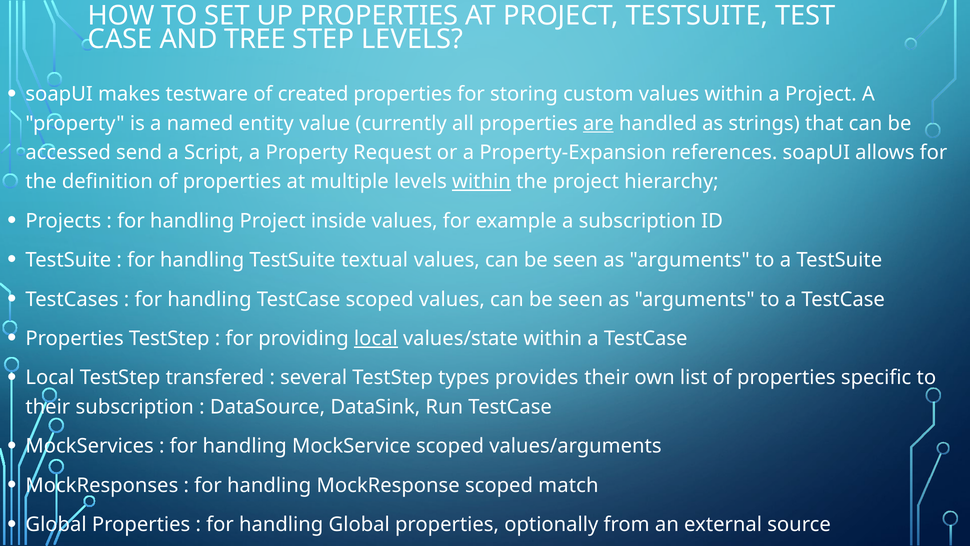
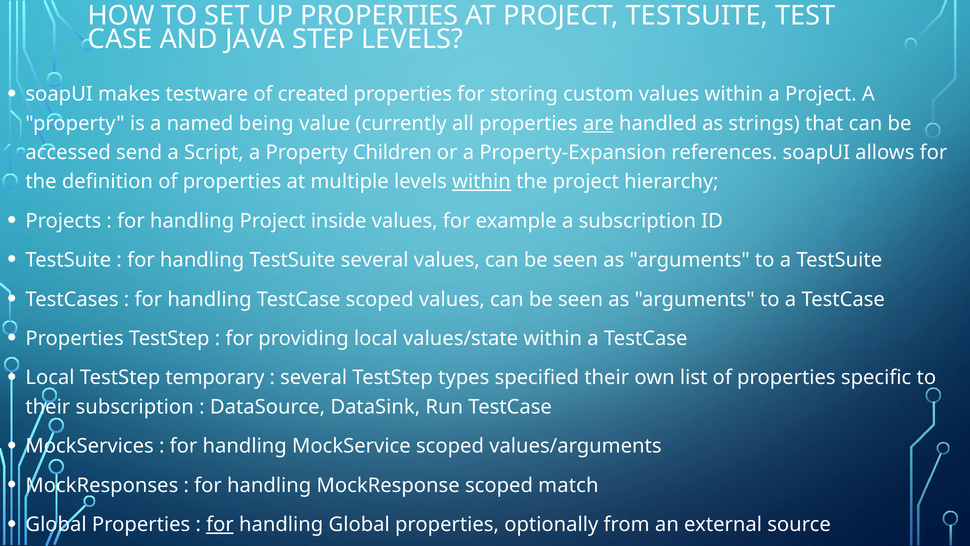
TREE: TREE -> JAVA (255, 39)
entity: entity -> being (266, 123)
Request: Request -> Children (392, 152)
TestSuite textual: textual -> several (375, 260)
local underline: present -> none (376, 338)
transfered: transfered -> temporary (215, 378)
provides: provides -> specified (537, 378)
for underline: none -> present (220, 524)
